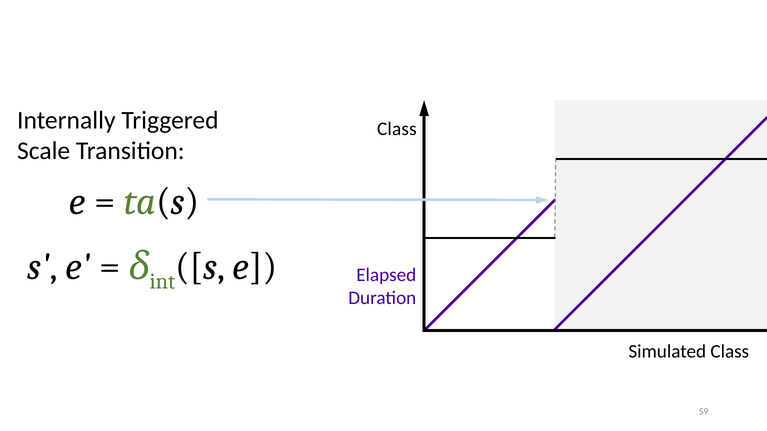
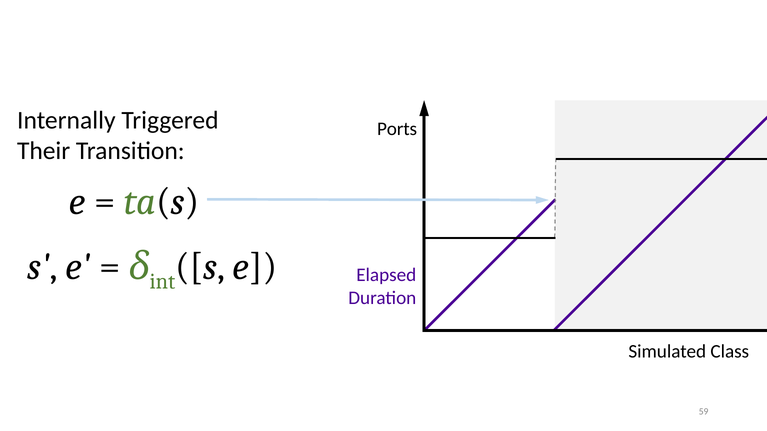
Class: Class -> Ports (397, 129)
Scale: Scale -> Their (44, 151)
